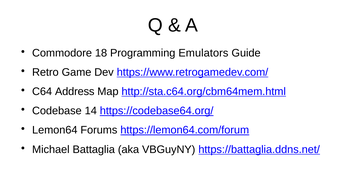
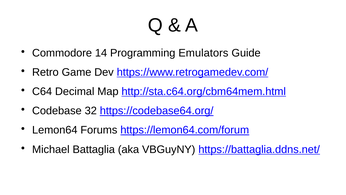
18: 18 -> 14 (101, 53)
Address: Address -> Decimal (75, 91)
14: 14 -> 32 (91, 111)
